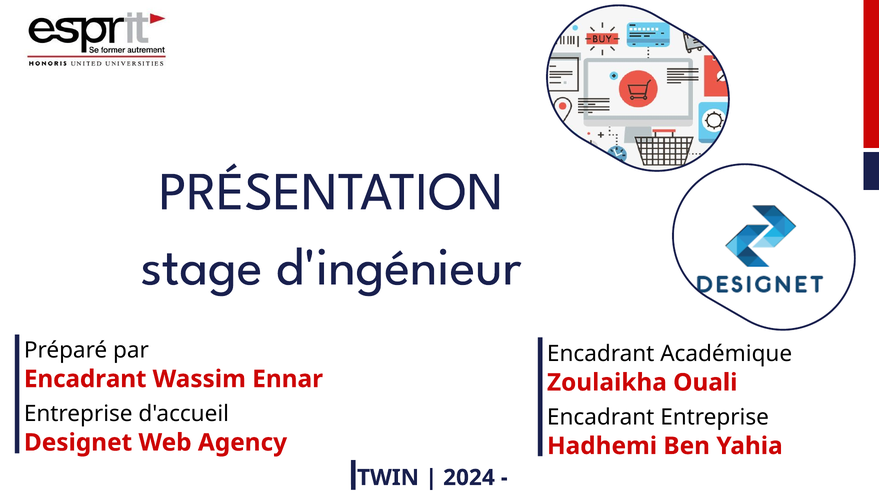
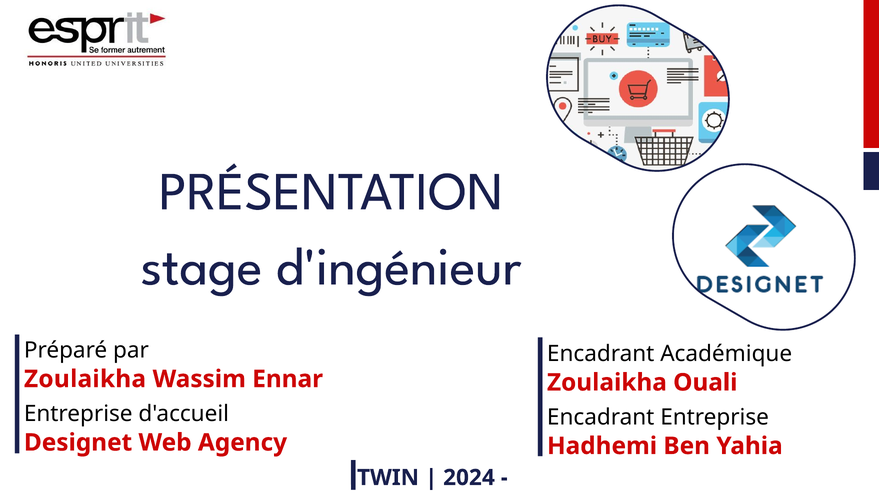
Encadrant: Encadrant -> Zoulaikha (85, 379)
